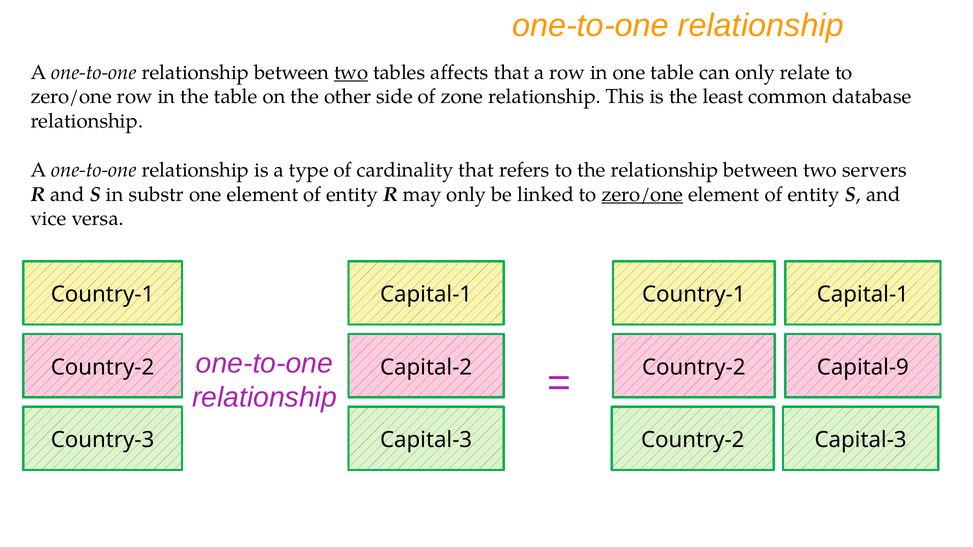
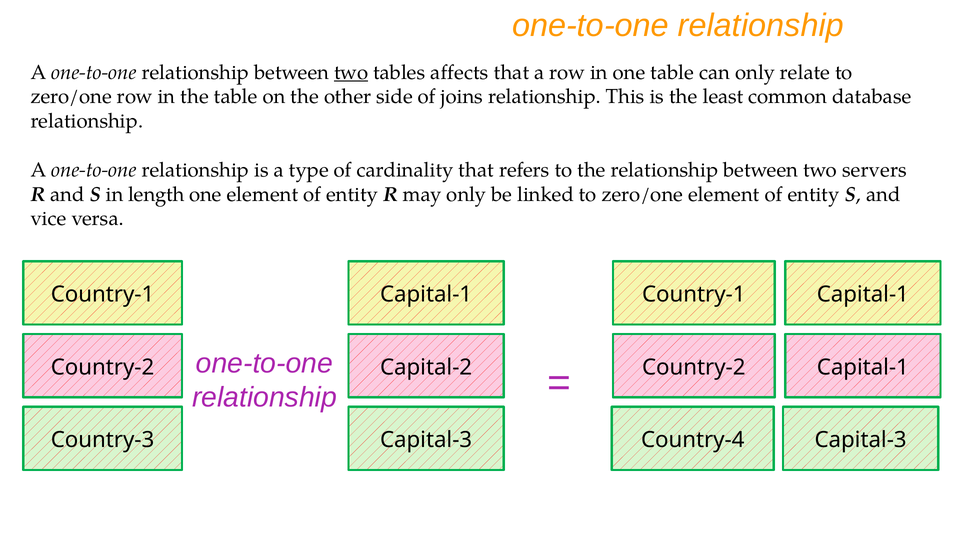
zone: zone -> joins (462, 97)
substr: substr -> length (156, 195)
zero/one underline: present -> none (642, 195)
Country-2 Capital-9: Capital-9 -> Capital-1 (863, 367)
Capital-3 Country-2: Country-2 -> Country-4 (693, 440)
